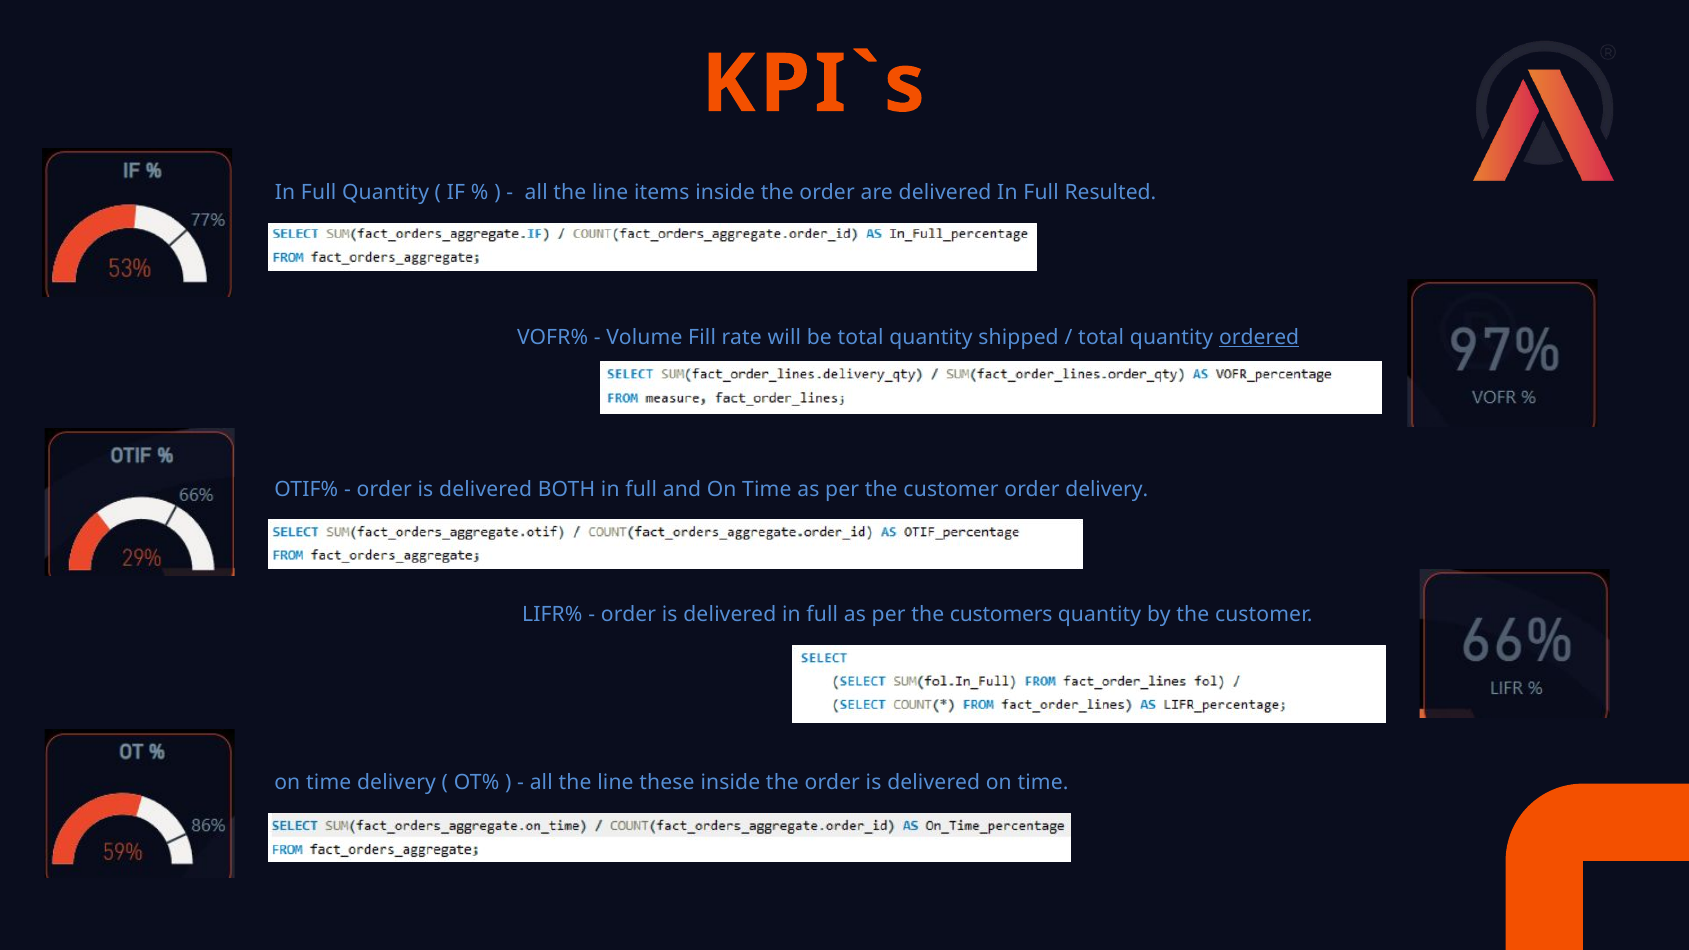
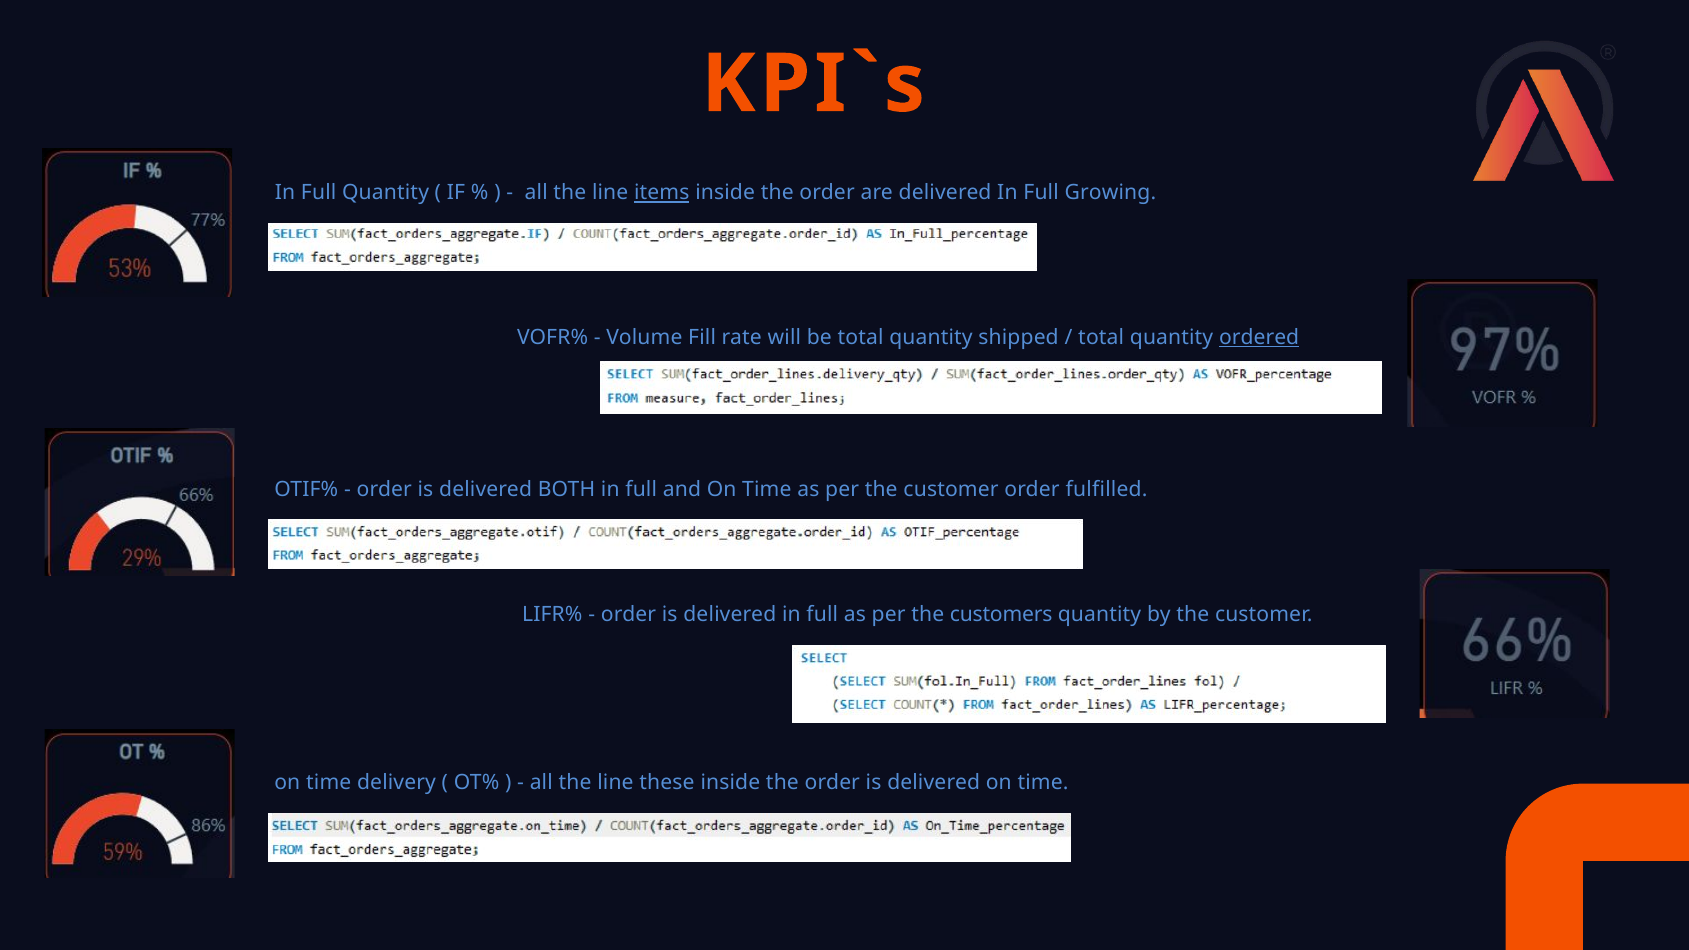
items underline: none -> present (662, 193)
Resulted: Resulted -> Growing (1110, 193)
order delivery: delivery -> fulfilled (1107, 490)
